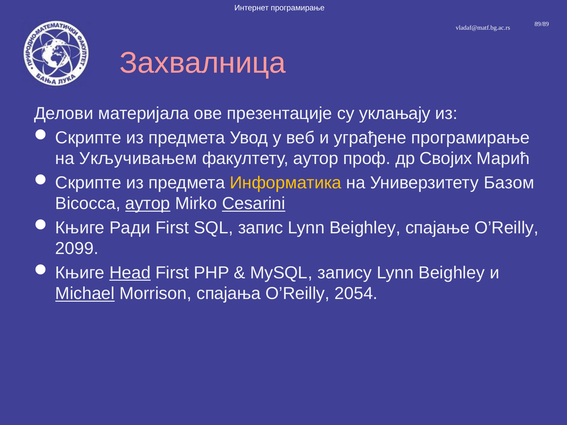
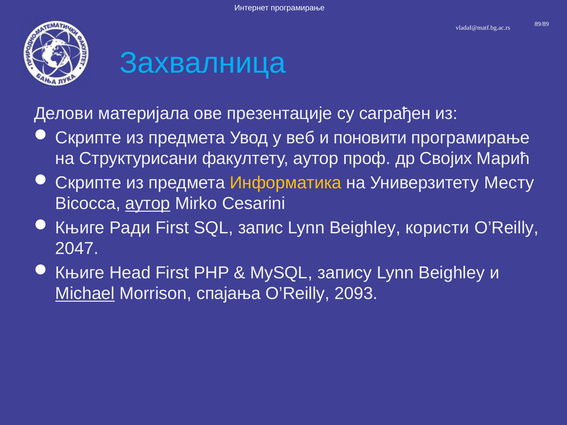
Захвалница colour: pink -> light blue (203, 63)
уклањају: уклањају -> саграђен (395, 114)
уграђене: уграђене -> поновити (370, 138)
Укључивањем: Укључивањем -> Структурисани (138, 159)
Базом: Базом -> Месту (509, 183)
Cesarini underline: present -> none (254, 204)
спајање: спајање -> користи (437, 228)
2099: 2099 -> 2047 (77, 249)
Head underline: present -> none (130, 273)
2054: 2054 -> 2093 (356, 294)
